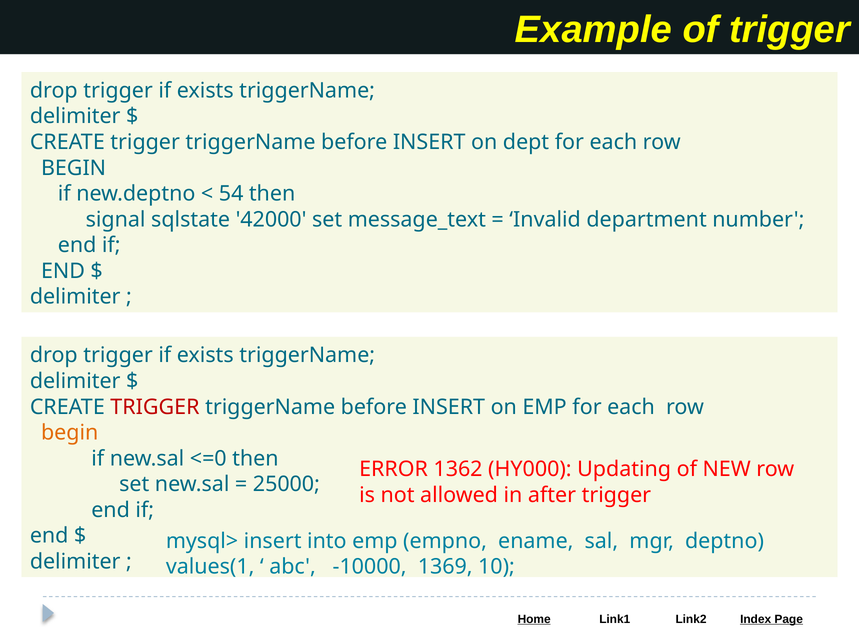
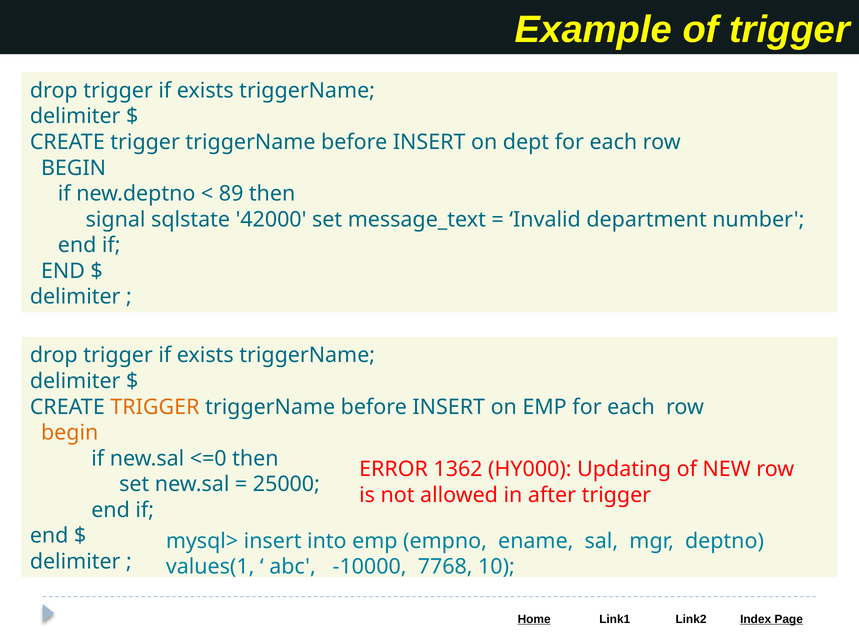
54: 54 -> 89 (231, 194)
TRIGGER colour: red -> orange (155, 407)
1369: 1369 -> 7768 (445, 567)
